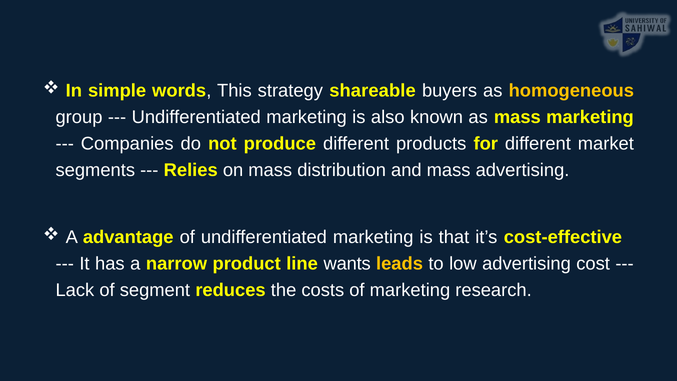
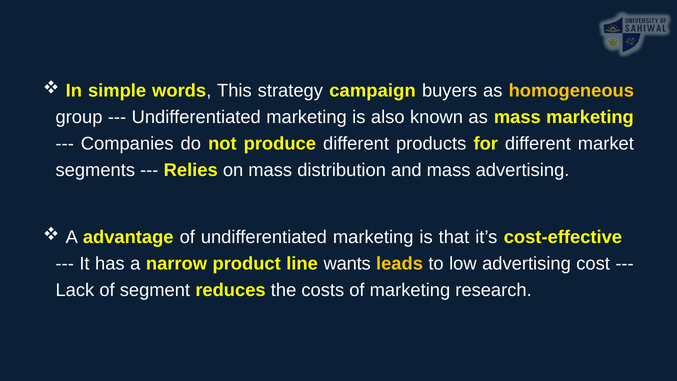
shareable: shareable -> campaign (372, 91)
